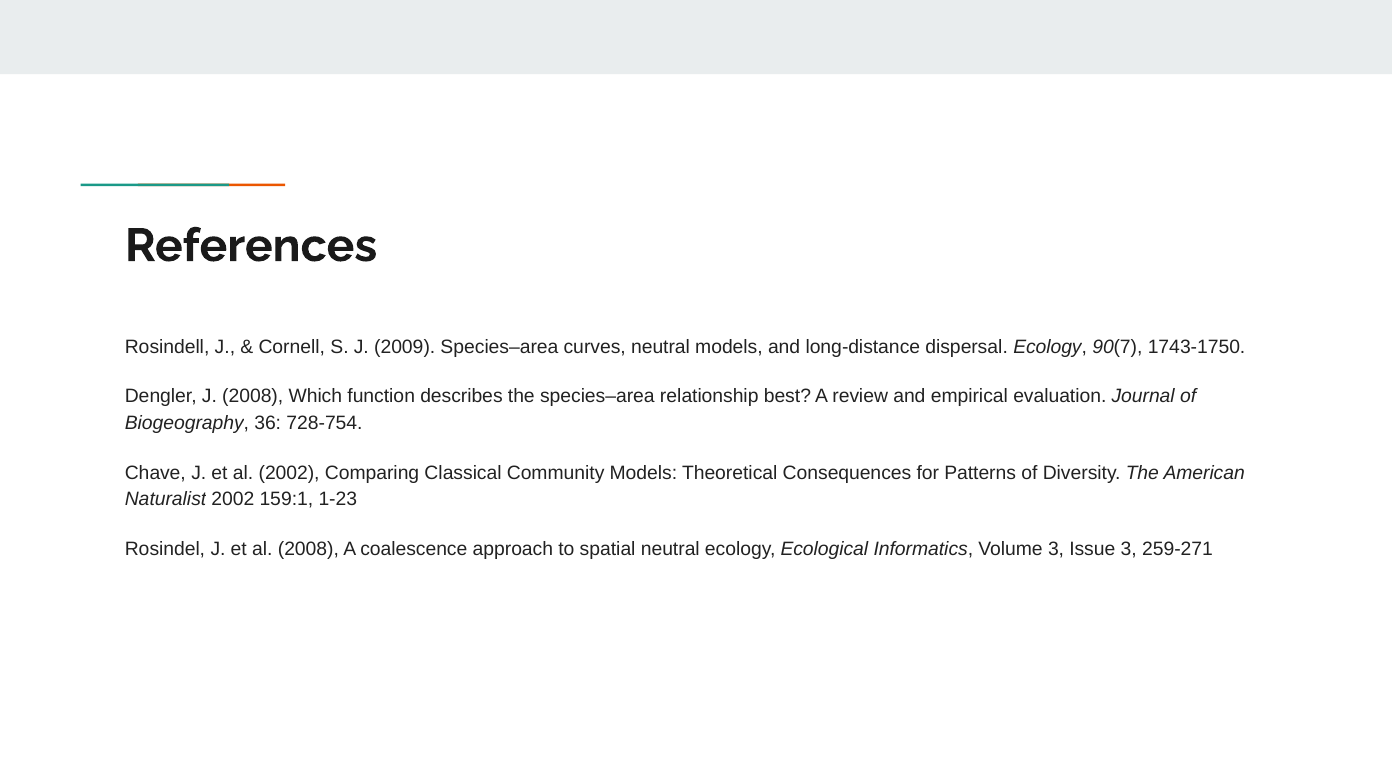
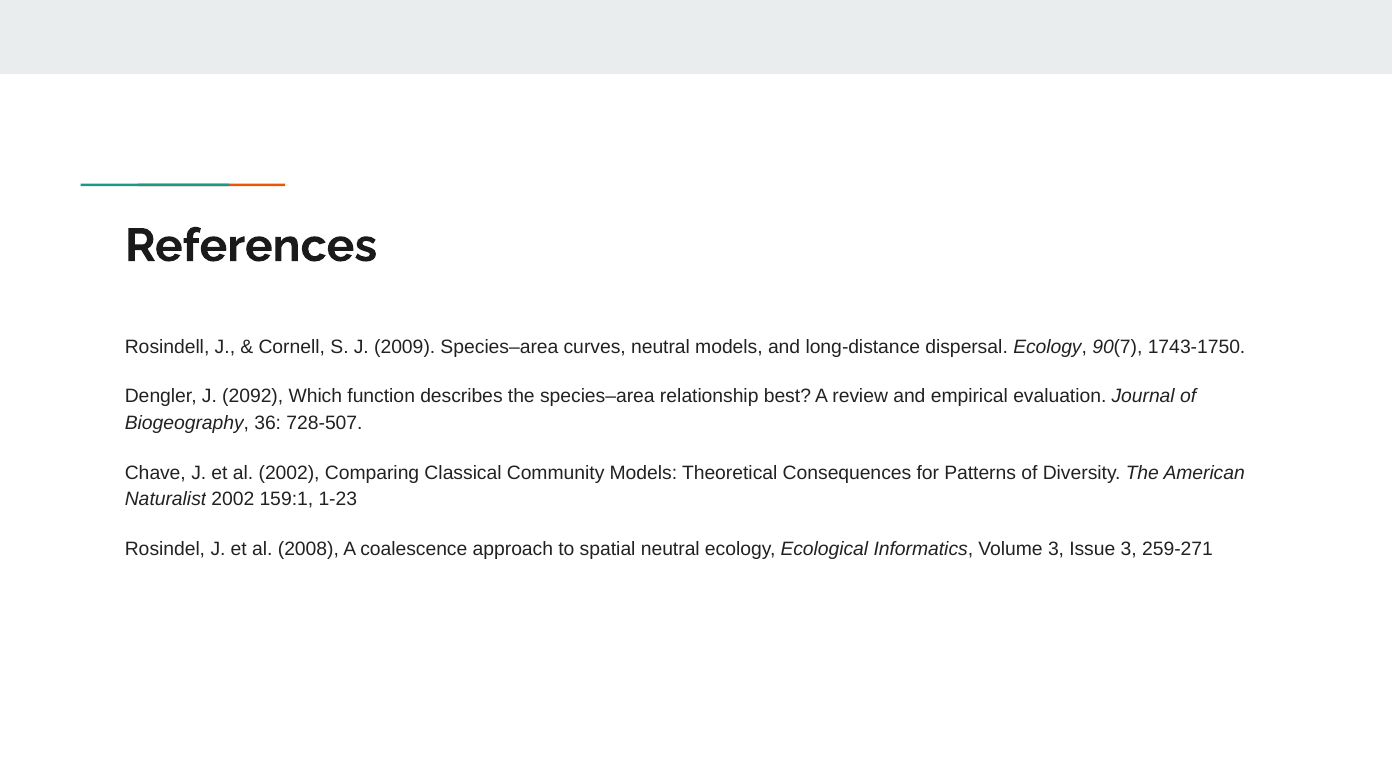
J 2008: 2008 -> 2092 (253, 396)
728-754: 728-754 -> 728-507 (324, 423)
